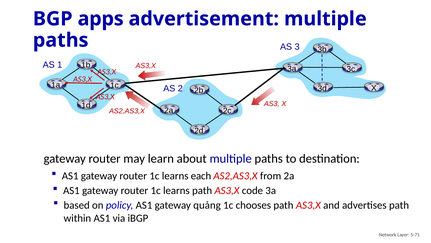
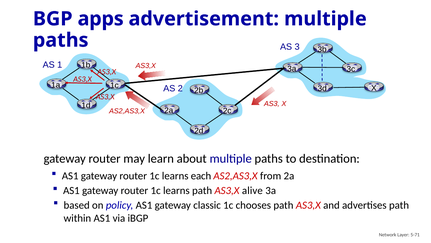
code: code -> alive (252, 190)
quảng: quảng -> classic (207, 205)
